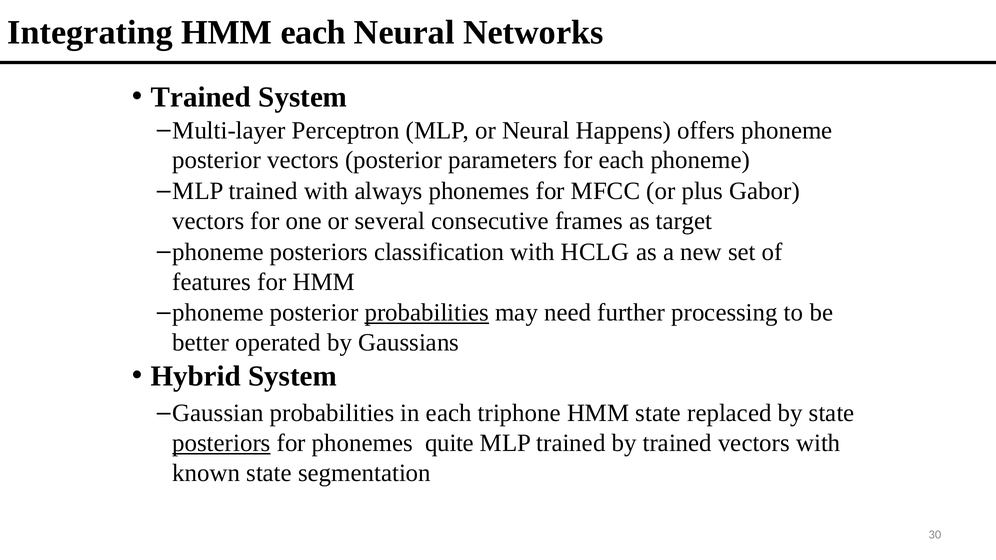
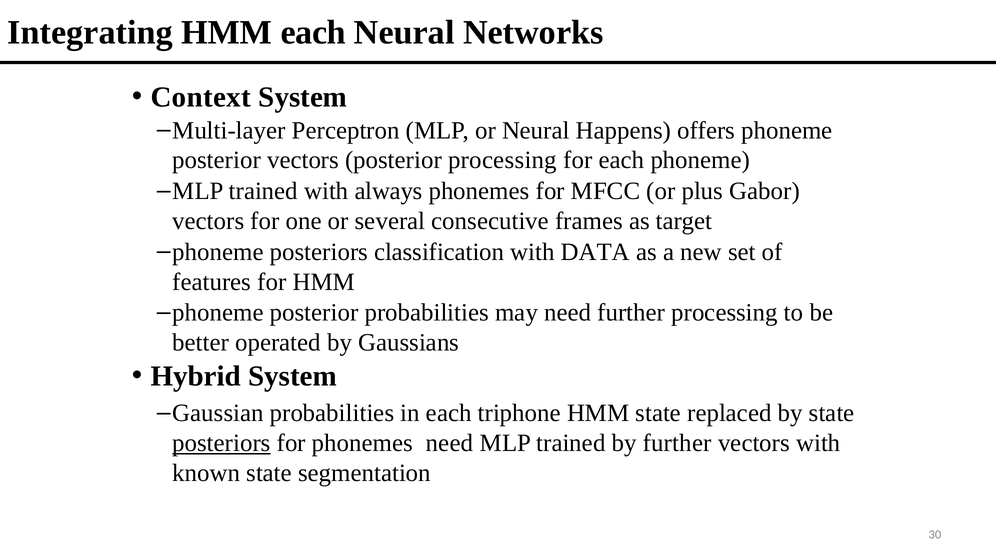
Trained: Trained -> Context (201, 97)
posterior parameters: parameters -> processing (503, 160)
HCLG: HCLG -> DATA (595, 252)
probabilities underline: present -> none (427, 313)
phonemes quite: quite -> need (449, 443)
by trained: trained -> further (677, 443)
